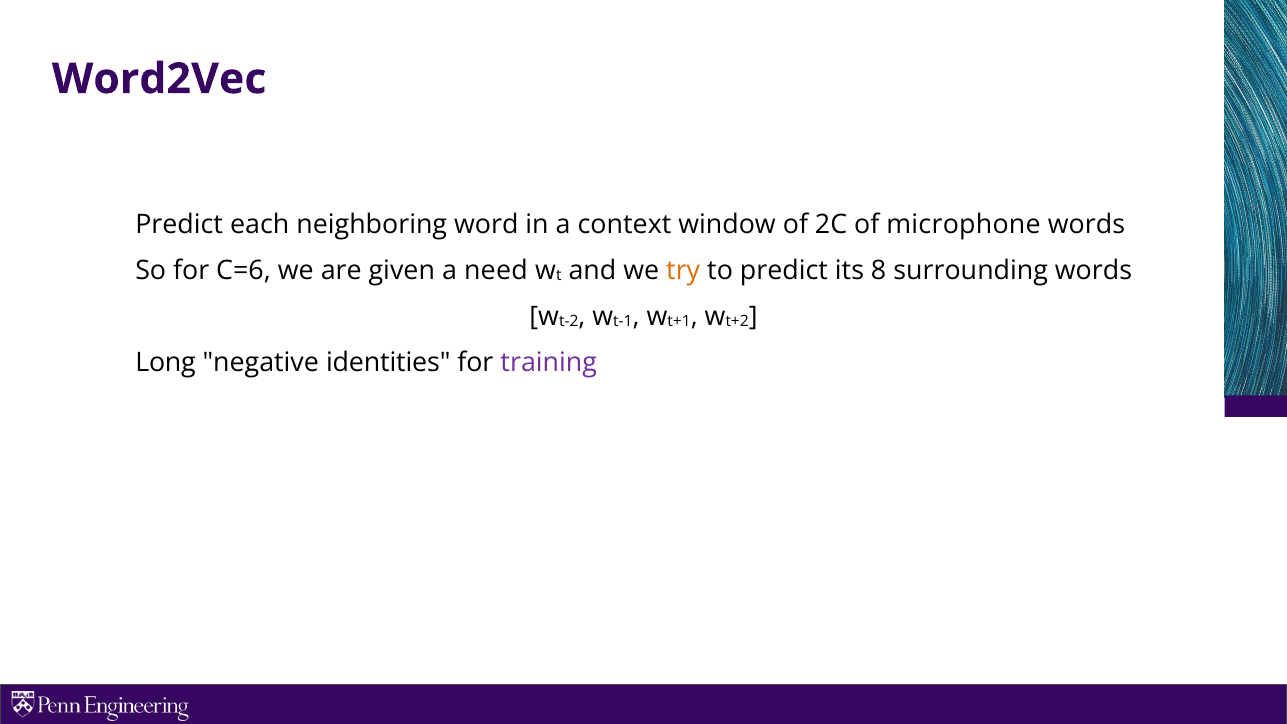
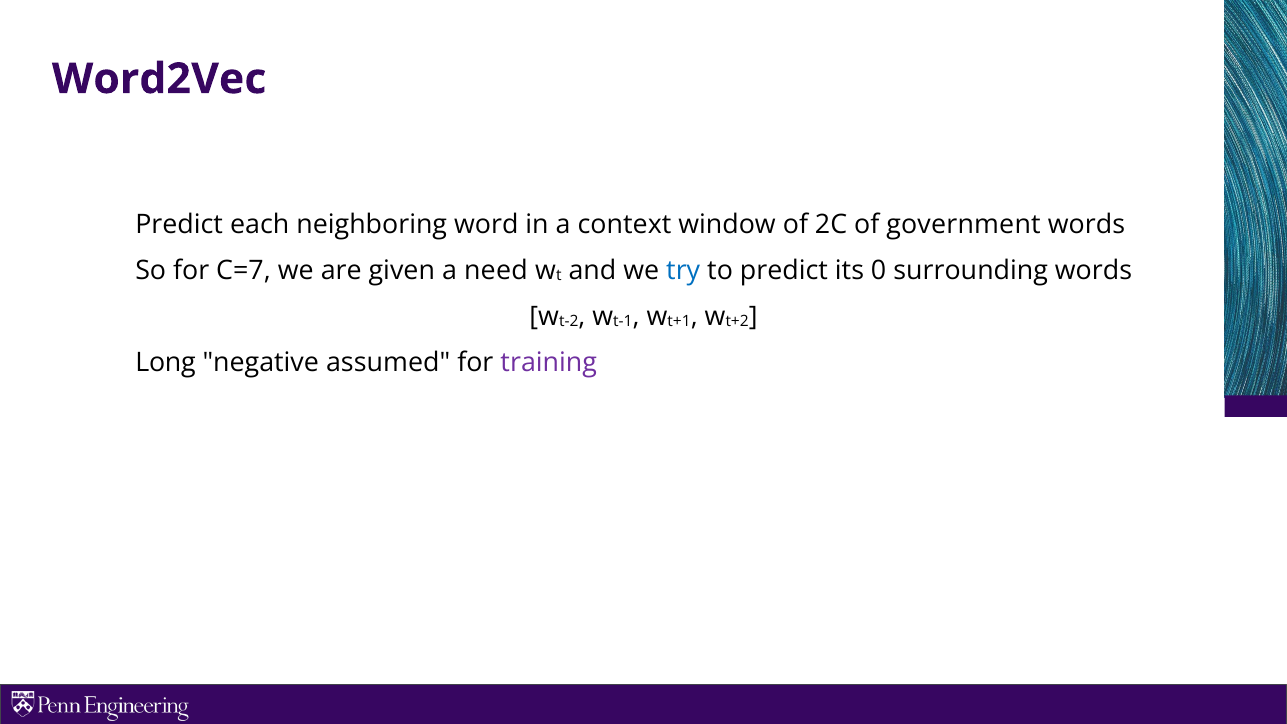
microphone: microphone -> government (964, 225)
C=6: C=6 -> C=7 (243, 271)
try colour: orange -> blue (683, 271)
8: 8 -> 0 (879, 271)
identities: identities -> assumed (388, 362)
